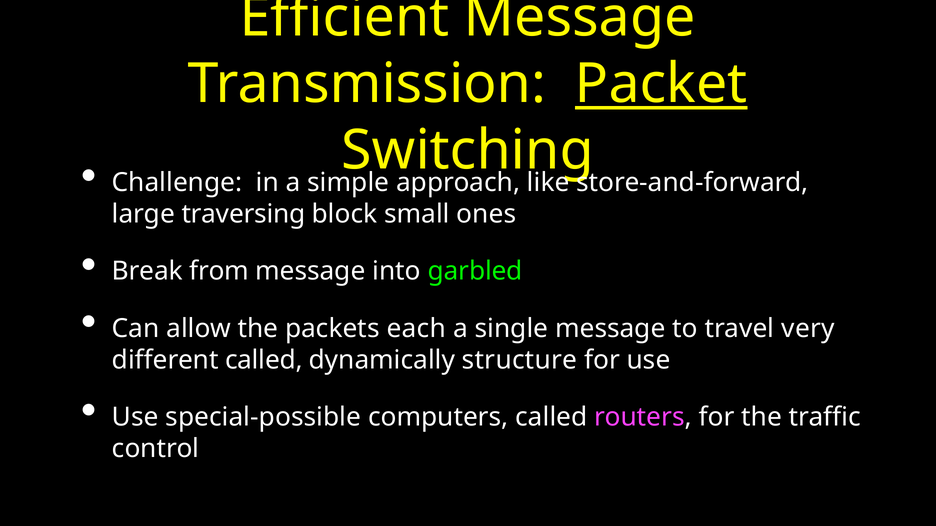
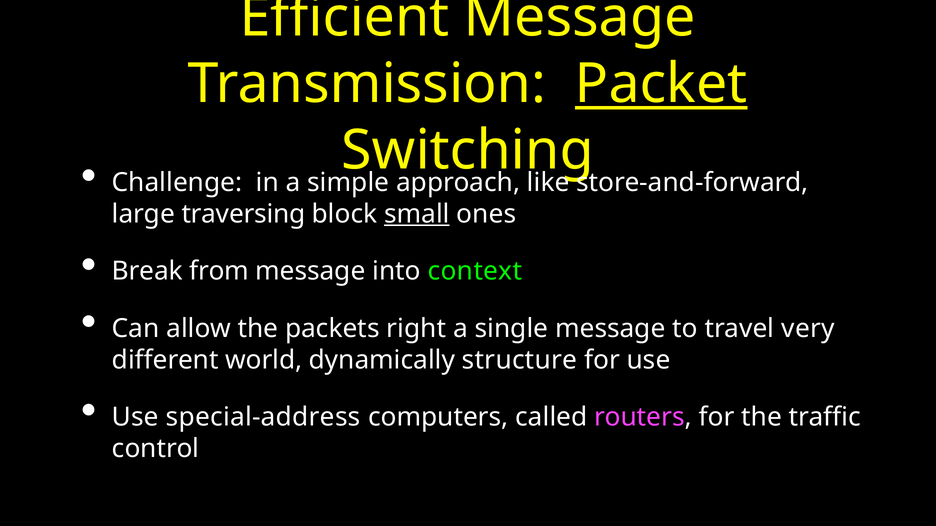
small underline: none -> present (417, 214)
garbled: garbled -> context (475, 272)
each: each -> right (416, 329)
different called: called -> world (264, 360)
special-possible: special-possible -> special-address (263, 417)
